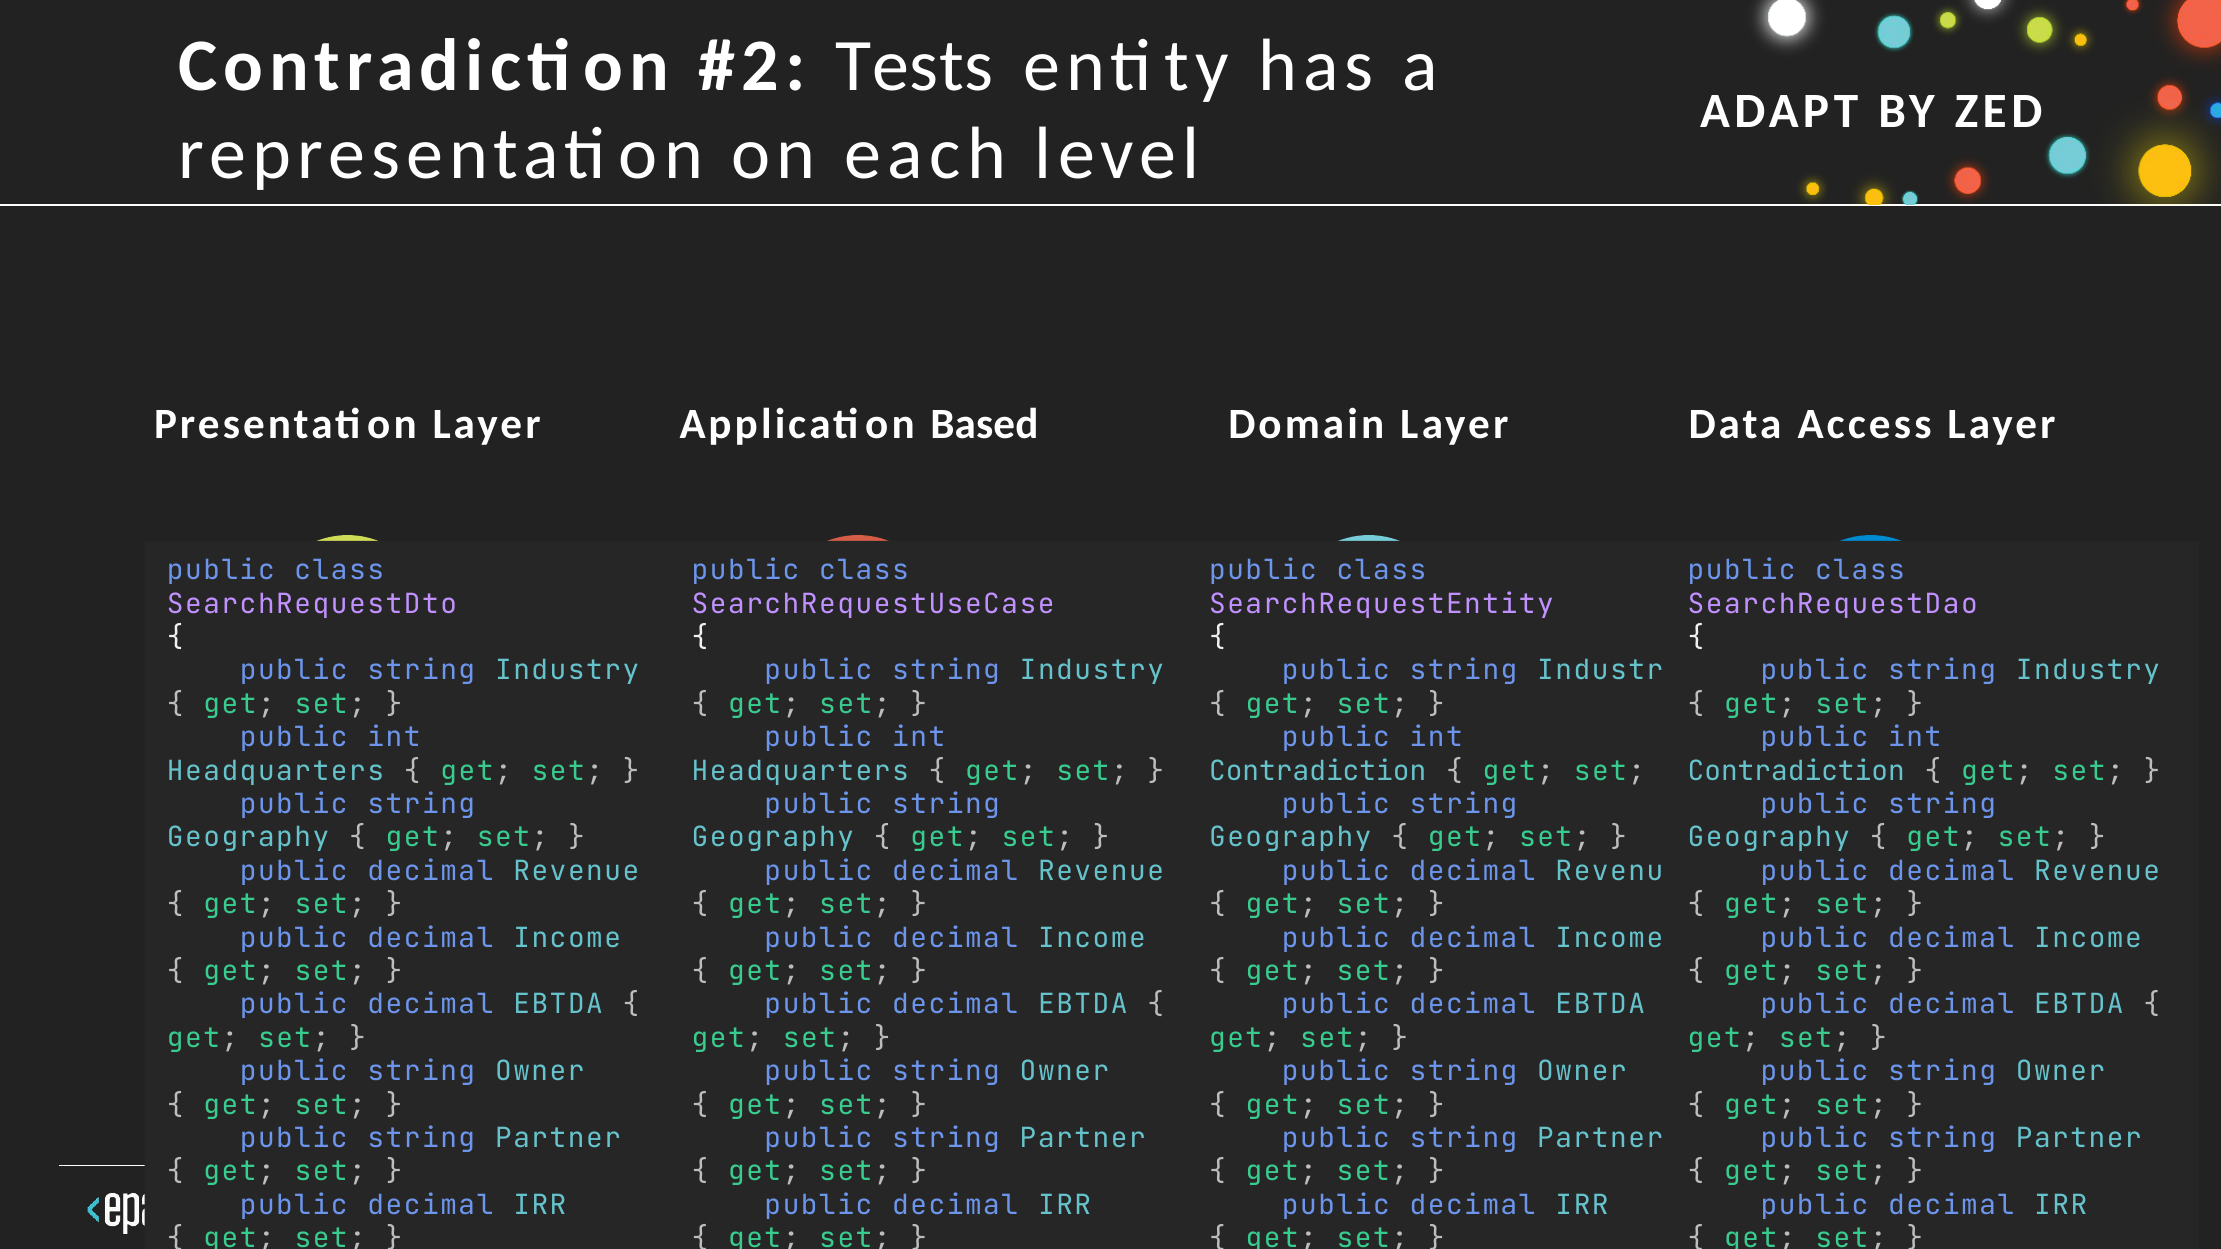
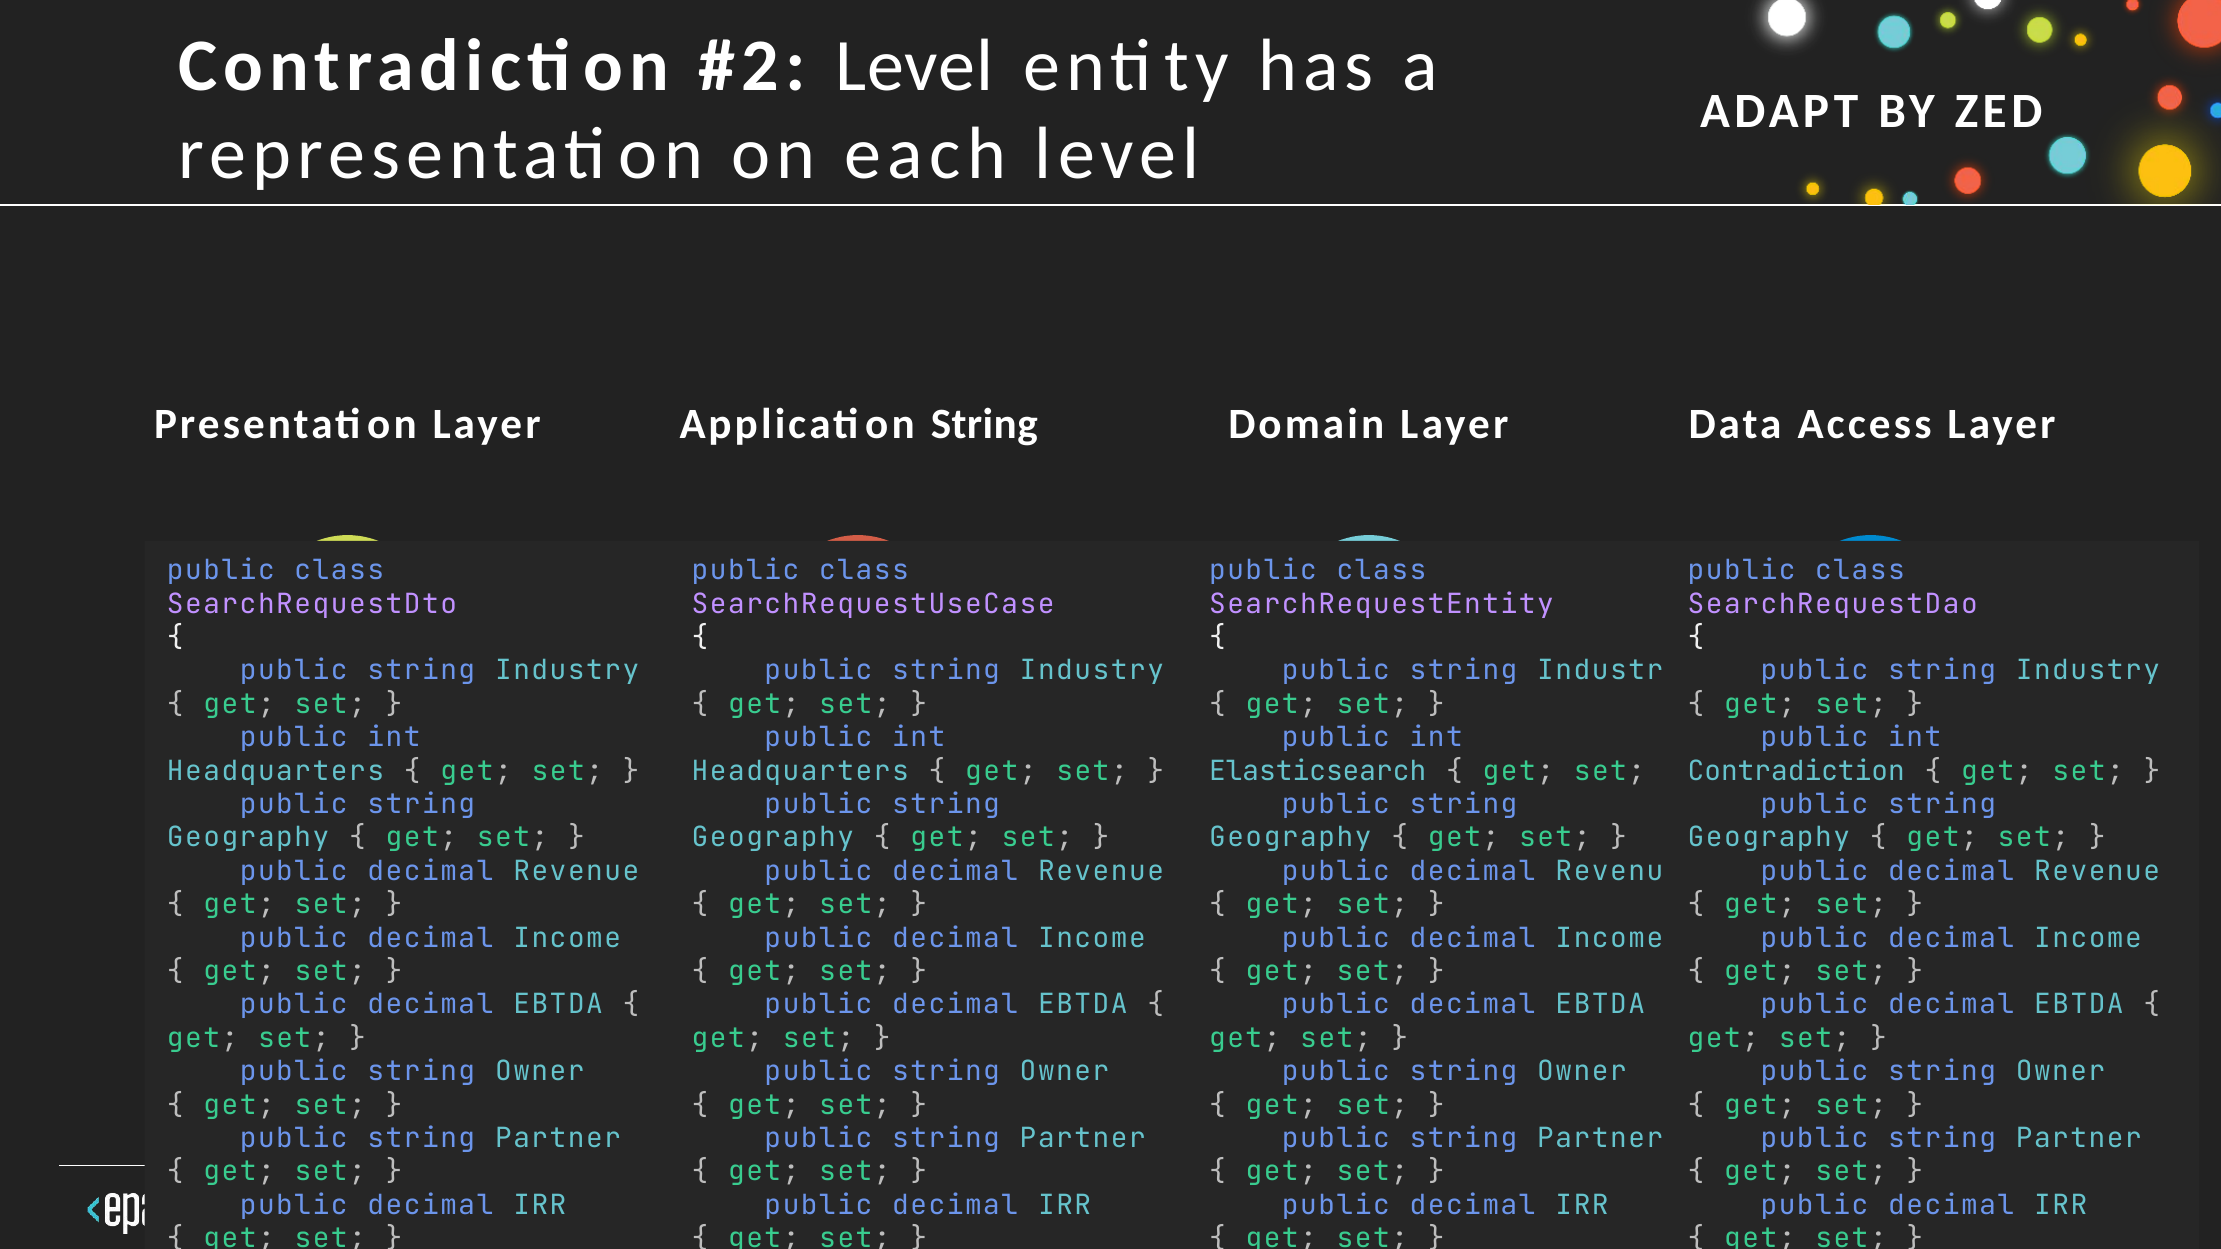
Tests: Tests -> Level (914, 66)
Application Based: Based -> String (984, 424)
Contradiction: Contradiction -> Elasticsearch (1318, 771)
